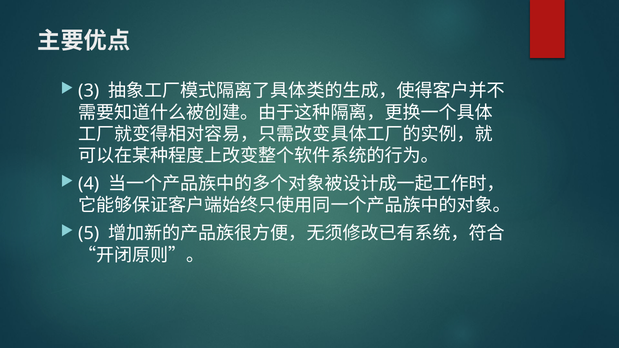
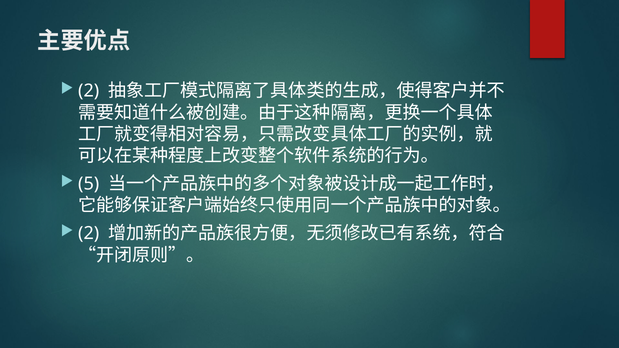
3: 3 -> 2 (89, 91)
4: 4 -> 5 (89, 184)
5: 5 -> 2 (89, 234)
